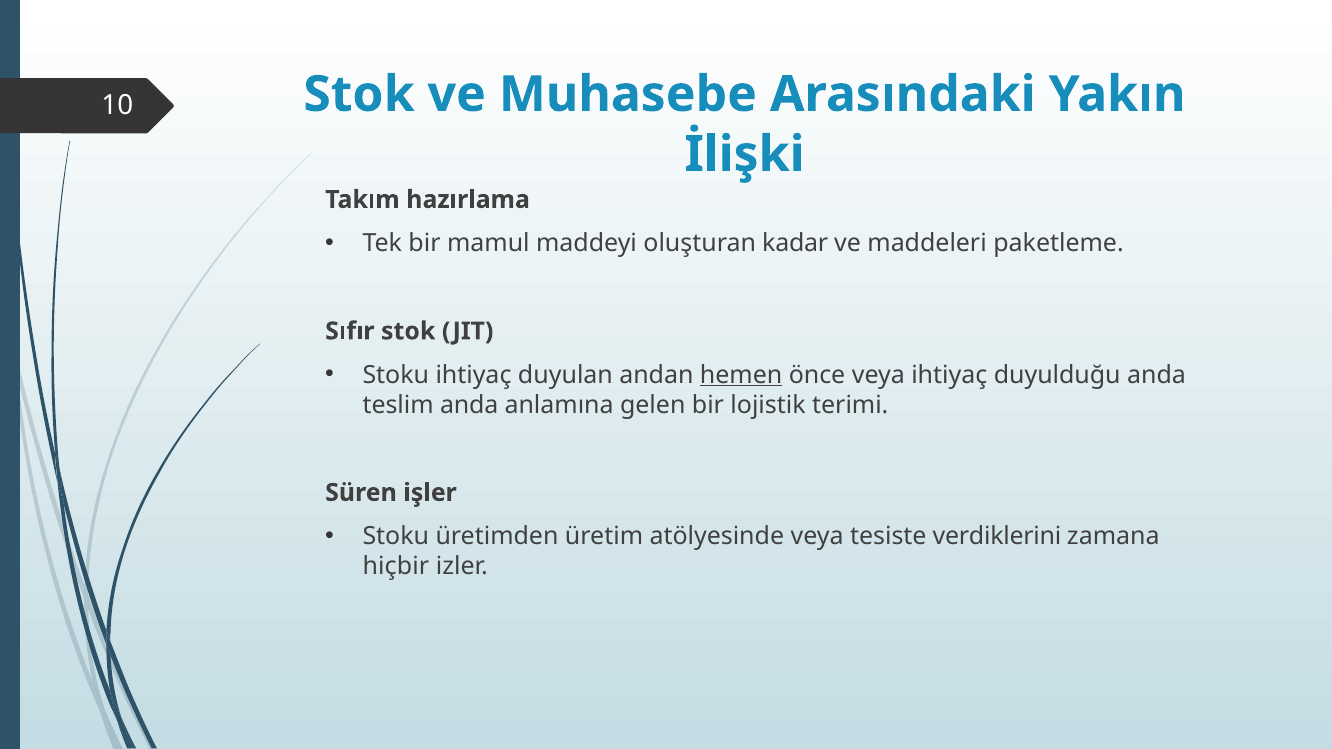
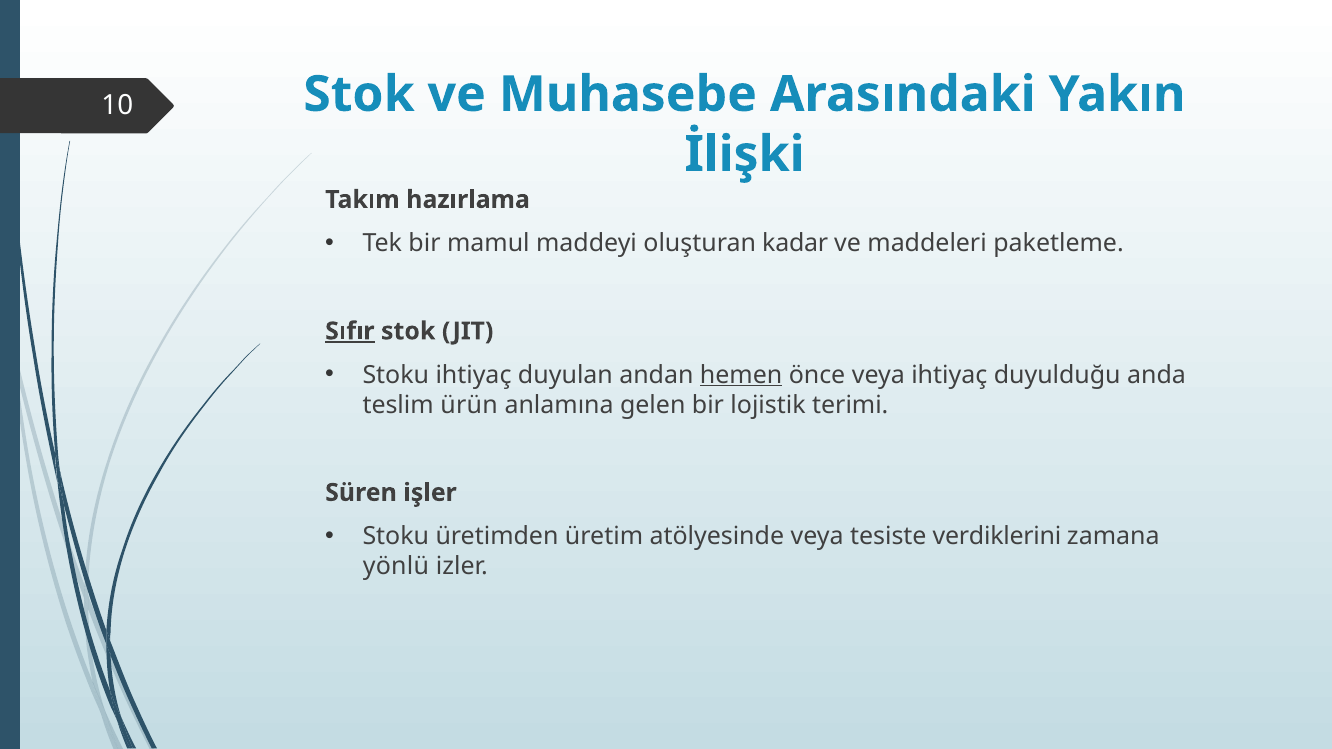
Sıfır underline: none -> present (350, 331)
teslim anda: anda -> ürün (469, 405)
hiçbir: hiçbir -> yönlü (396, 567)
